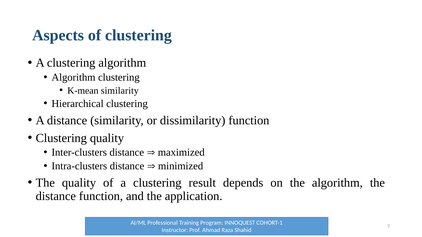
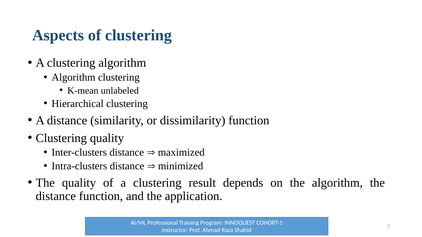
K-mean similarity: similarity -> unlabeled (120, 91)
